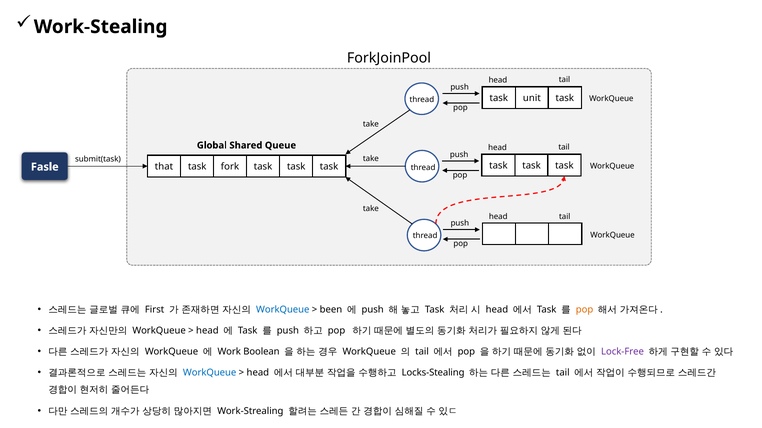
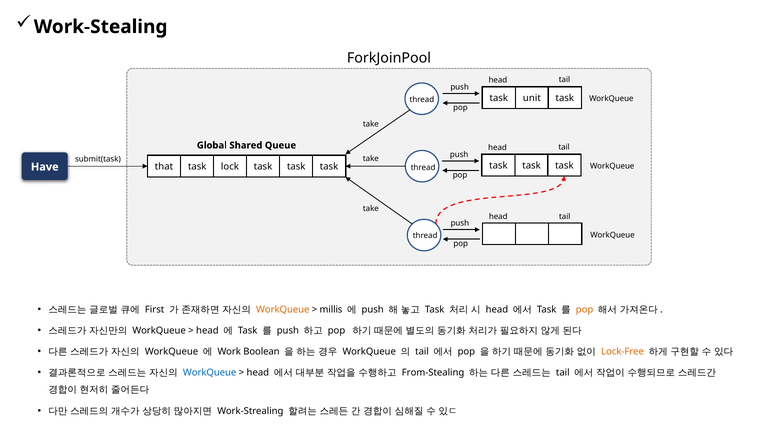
fork: fork -> lock (230, 167)
Fasle: Fasle -> Have (45, 167)
WorkQueue colour: blue -> orange (283, 310)
been: been -> millis (331, 310)
Lock-Free colour: purple -> orange (622, 352)
Locks-Stealing: Locks-Stealing -> From-Stealing (433, 373)
